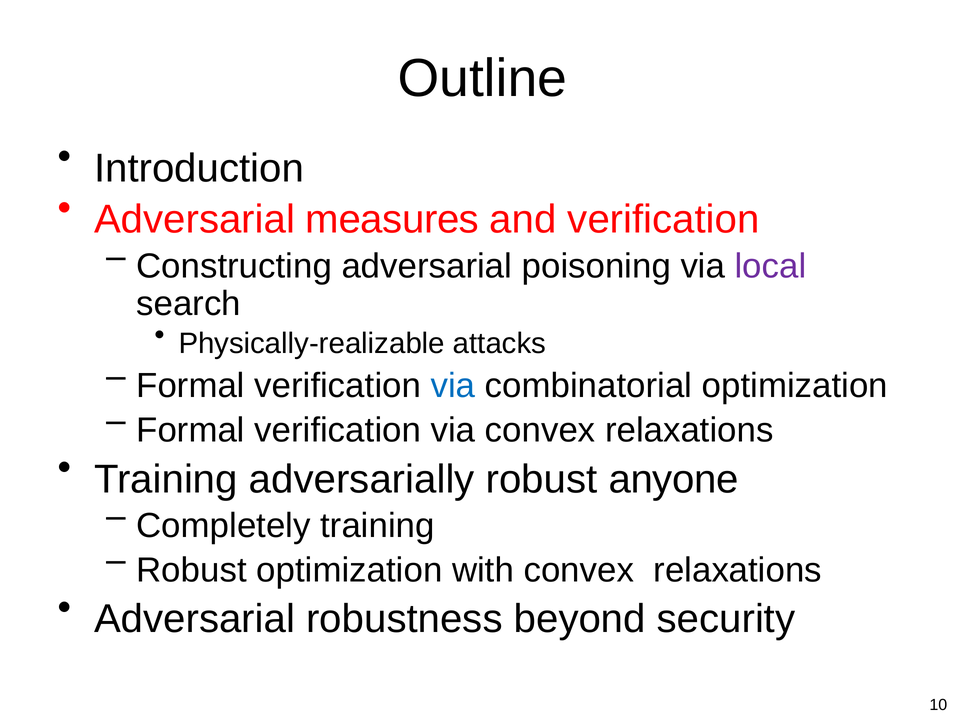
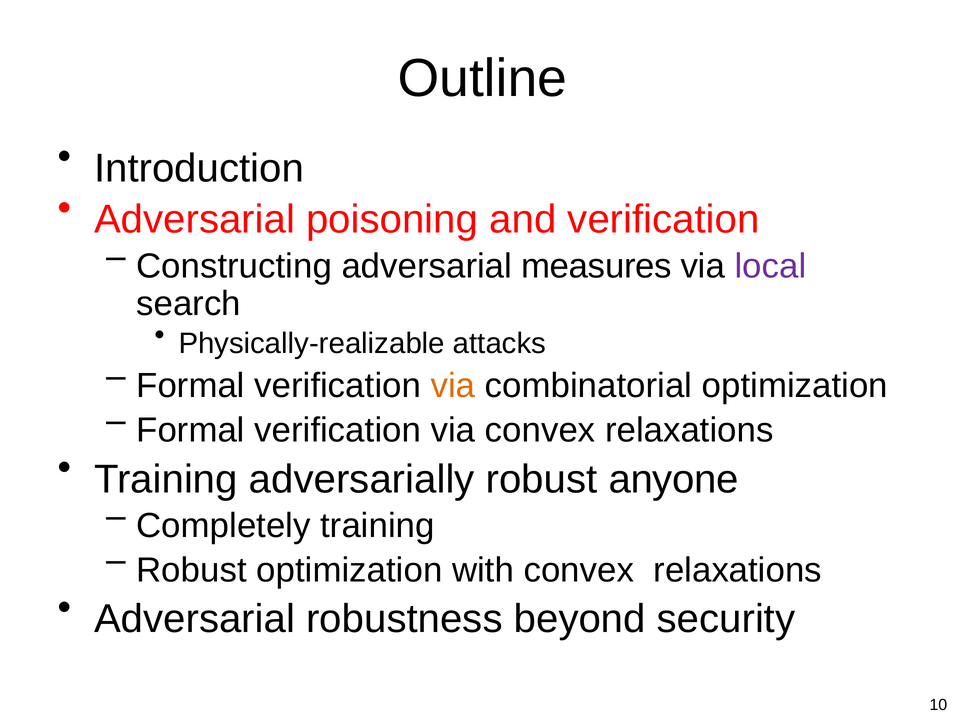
measures: measures -> poisoning (392, 220)
poisoning: poisoning -> measures (597, 266)
via colour: blue -> orange (453, 386)
